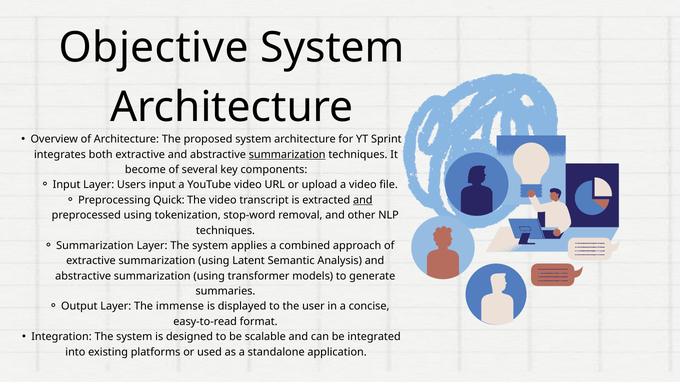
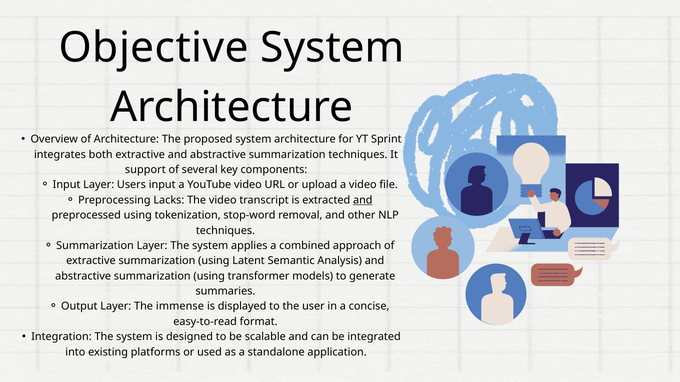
summarization underline: present -> none (287, 155)
become: become -> support (145, 170)
Quick: Quick -> Lacks (169, 200)
